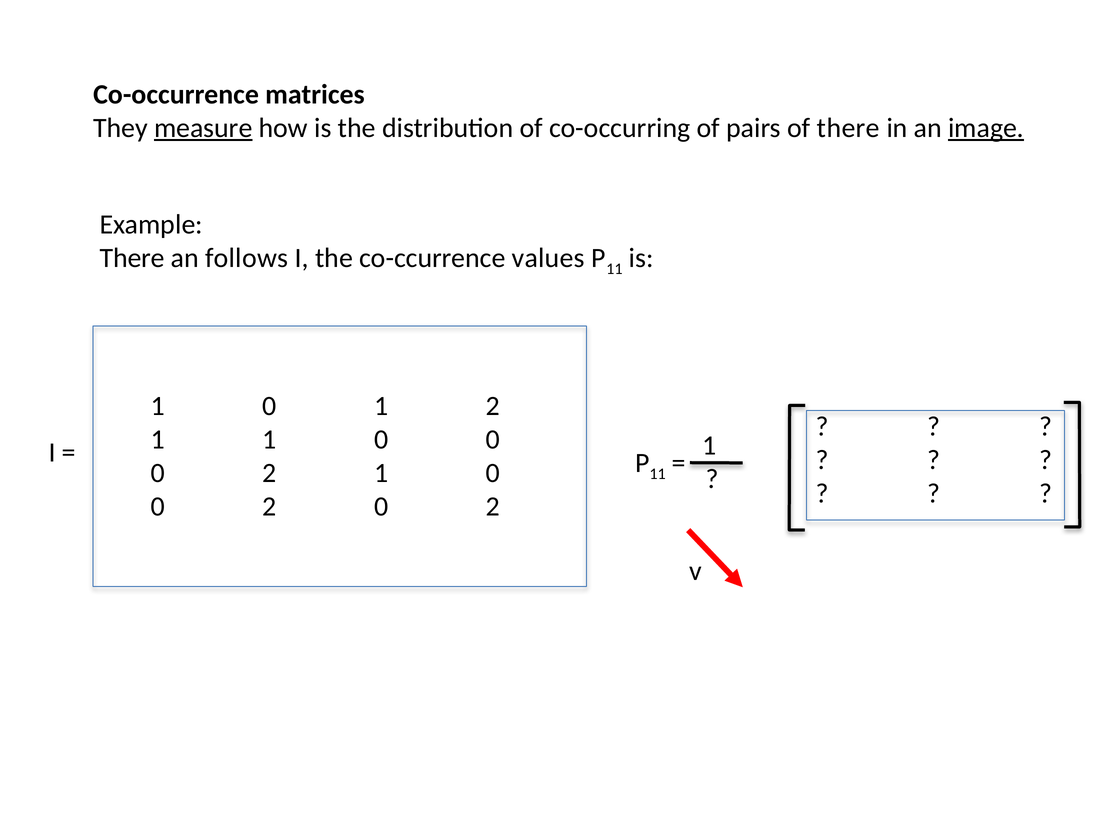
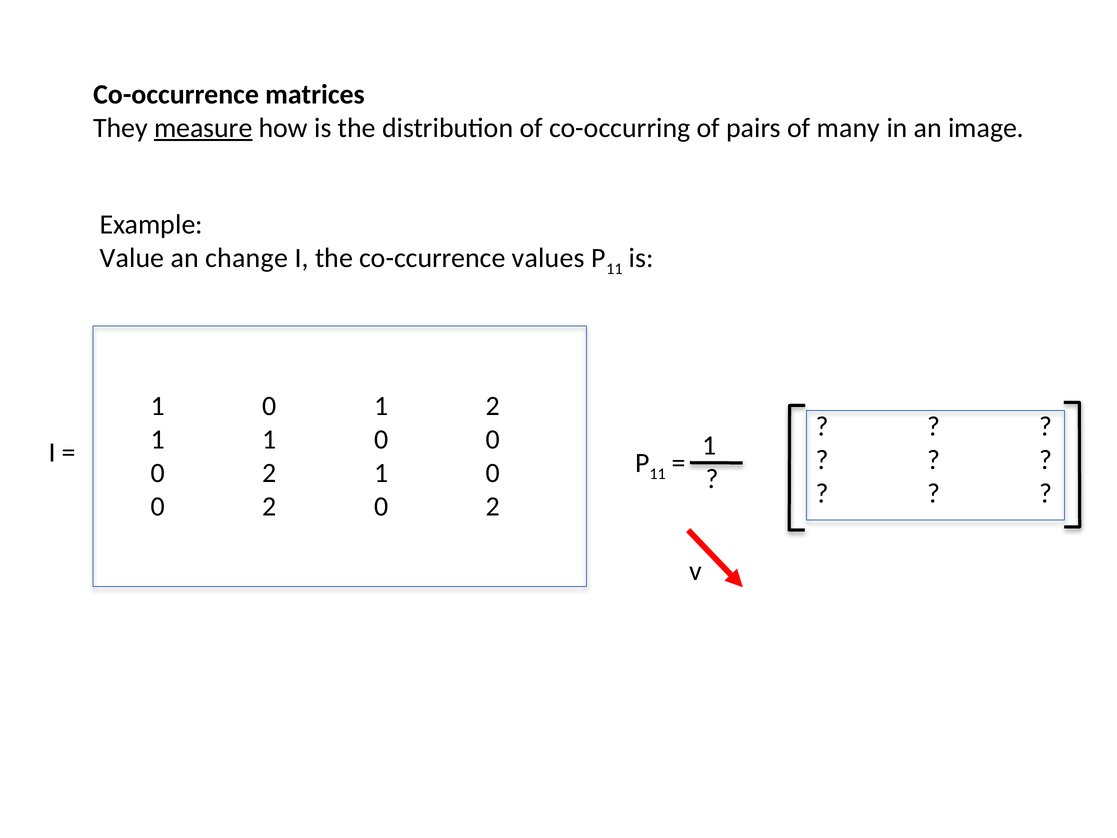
of there: there -> many (848, 128)
image underline: present -> none (986, 128)
There: There -> Value (132, 258)
follows: follows -> change (247, 258)
